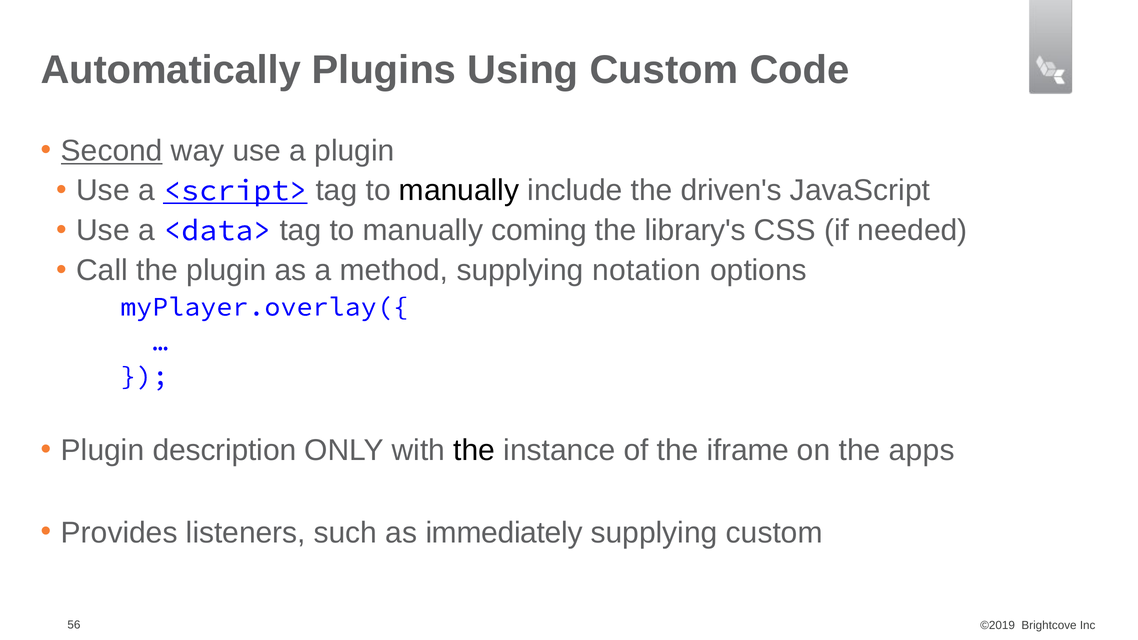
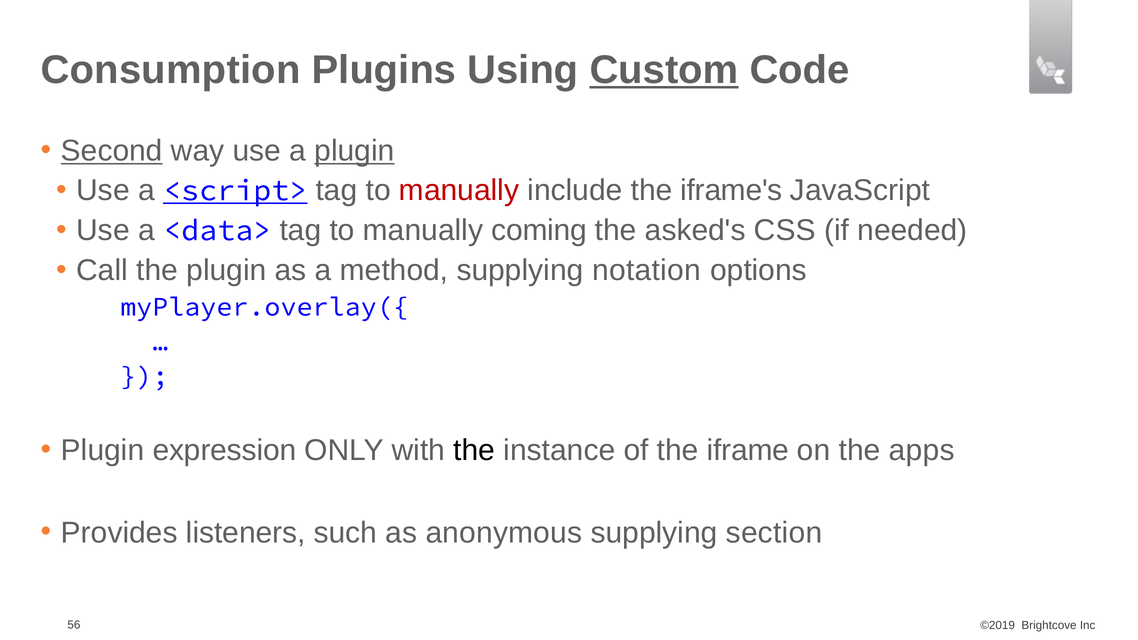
Automatically: Automatically -> Consumption (171, 70)
Custom underline: none -> present (664, 70)
plugin underline: none -> present (354, 151)
manually colour: black -> red (459, 190)
driven's: driven's -> iframe's (731, 190)
library's: library's -> asked's (695, 230)
description: description -> expression (224, 450)
immediately: immediately -> anonymous (504, 533)
supplying custom: custom -> section (774, 533)
